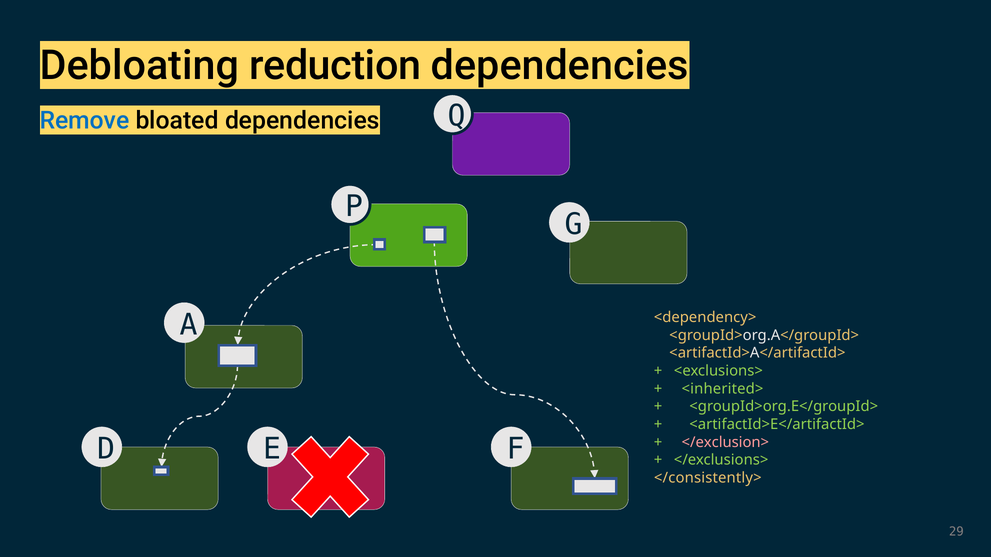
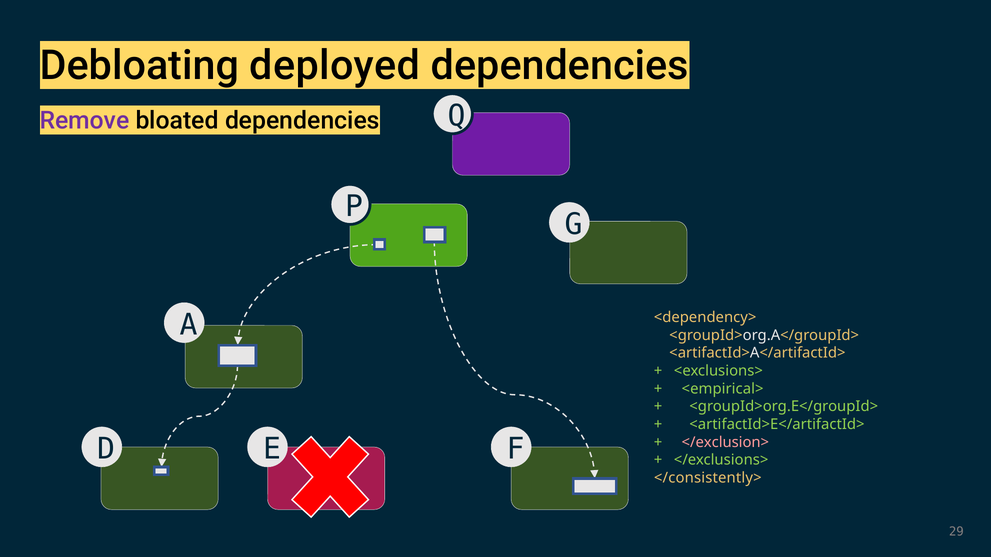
reduction: reduction -> deployed (335, 66)
Remove colour: blue -> purple (85, 120)
<inherited>: <inherited> -> <empirical> (723, 389)
